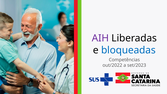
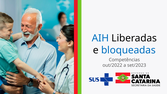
AIH colour: purple -> blue (100, 38)
